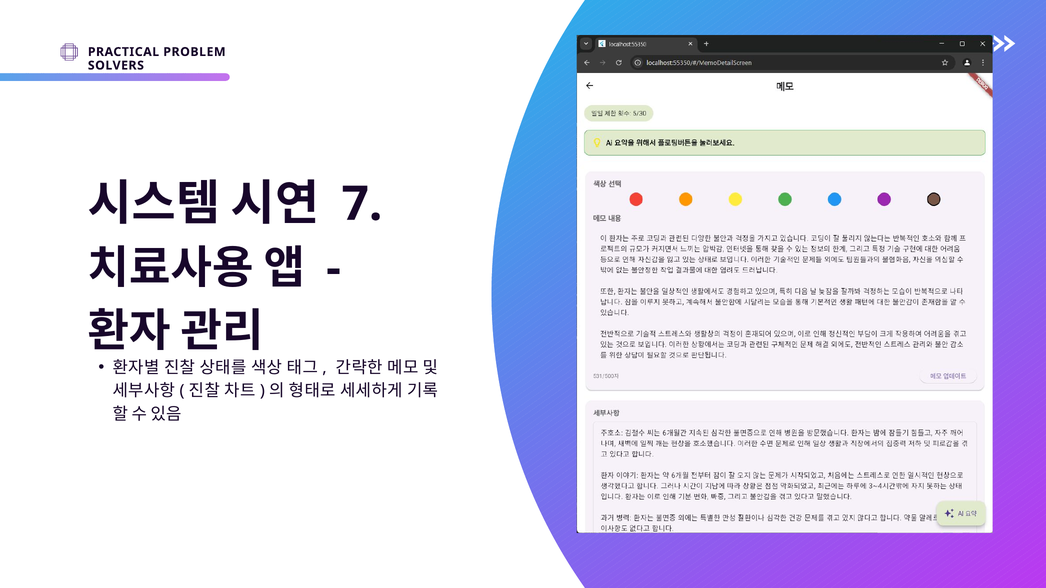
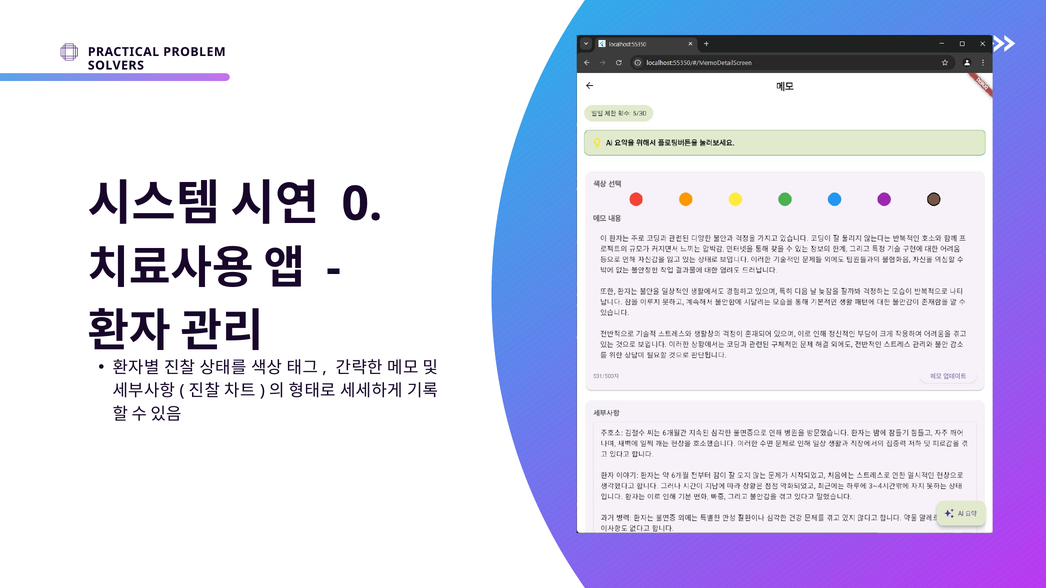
7: 7 -> 0 (362, 204)
